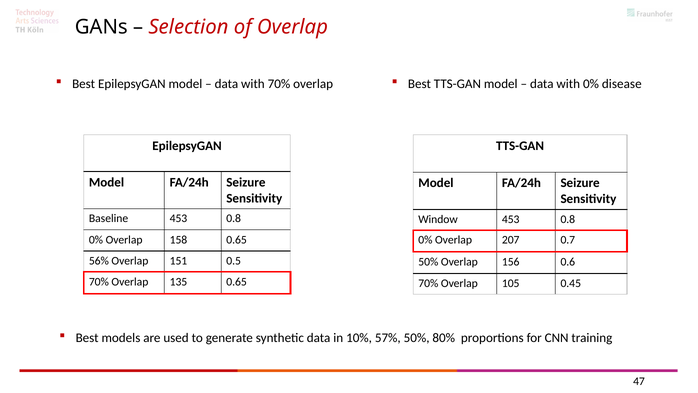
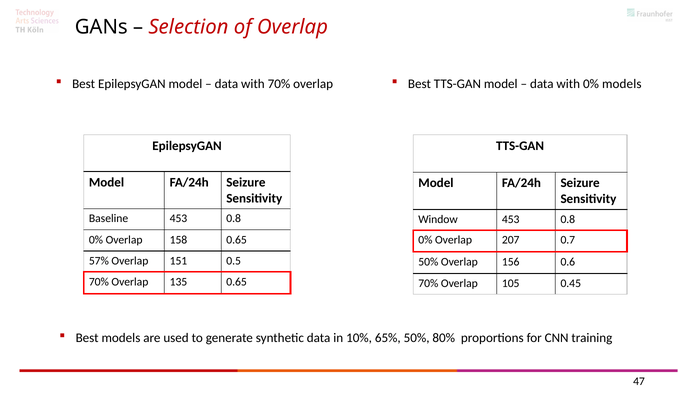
0% disease: disease -> models (622, 84)
56%: 56% -> 57% (99, 261)
57%: 57% -> 65% (388, 338)
